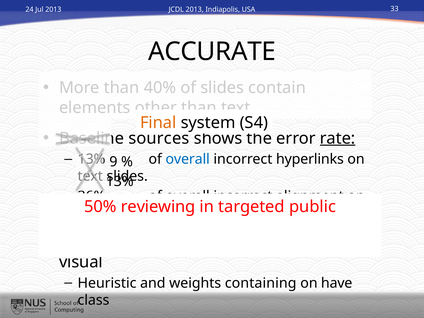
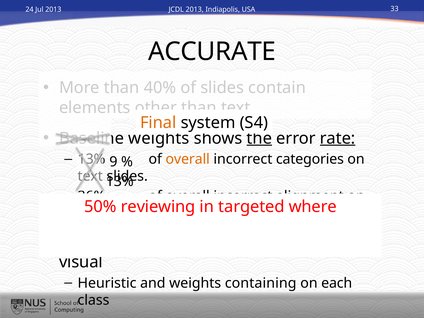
sources: sources -> weights (159, 138)
the underline: none -> present (259, 138)
overall colour: blue -> orange (188, 159)
hyperlinks: hyperlinks -> categories (310, 159)
public: public -> where (313, 207)
have: have -> each (337, 283)
